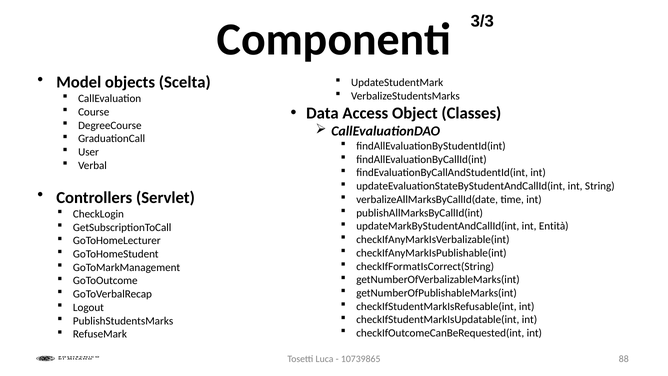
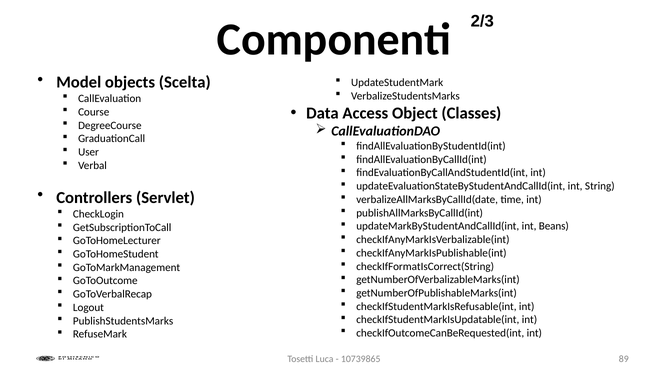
3/3: 3/3 -> 2/3 (482, 21)
Entità: Entità -> Beans (554, 226)
88: 88 -> 89 (624, 359)
